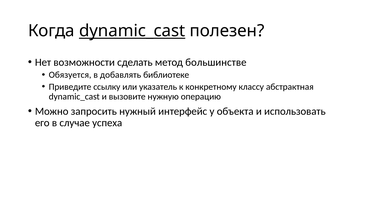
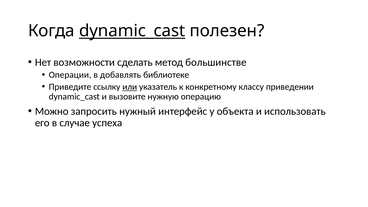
Обязуется: Обязуется -> Операции (70, 75)
или underline: none -> present (130, 87)
абстрактная: абстрактная -> приведении (290, 87)
